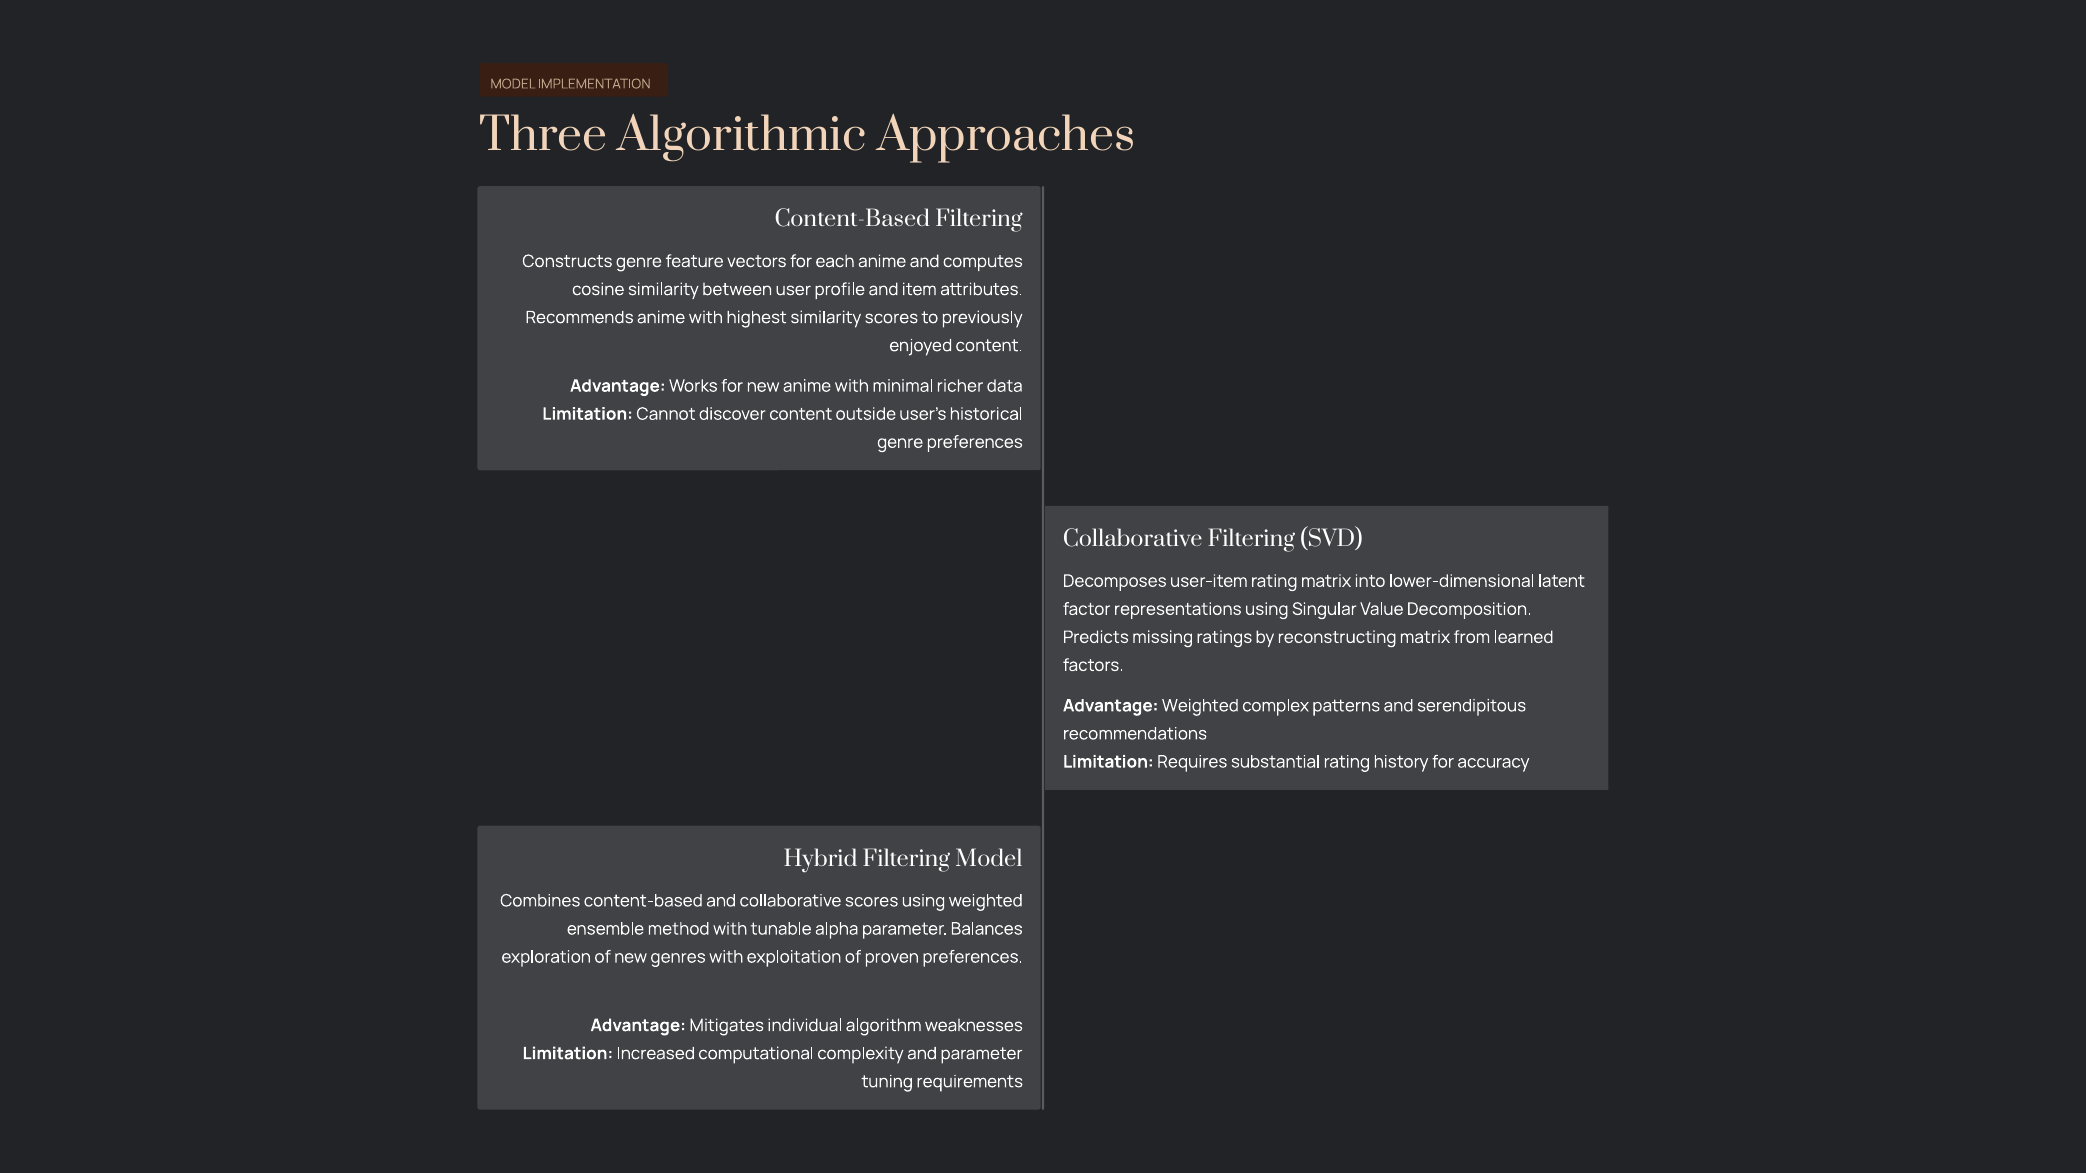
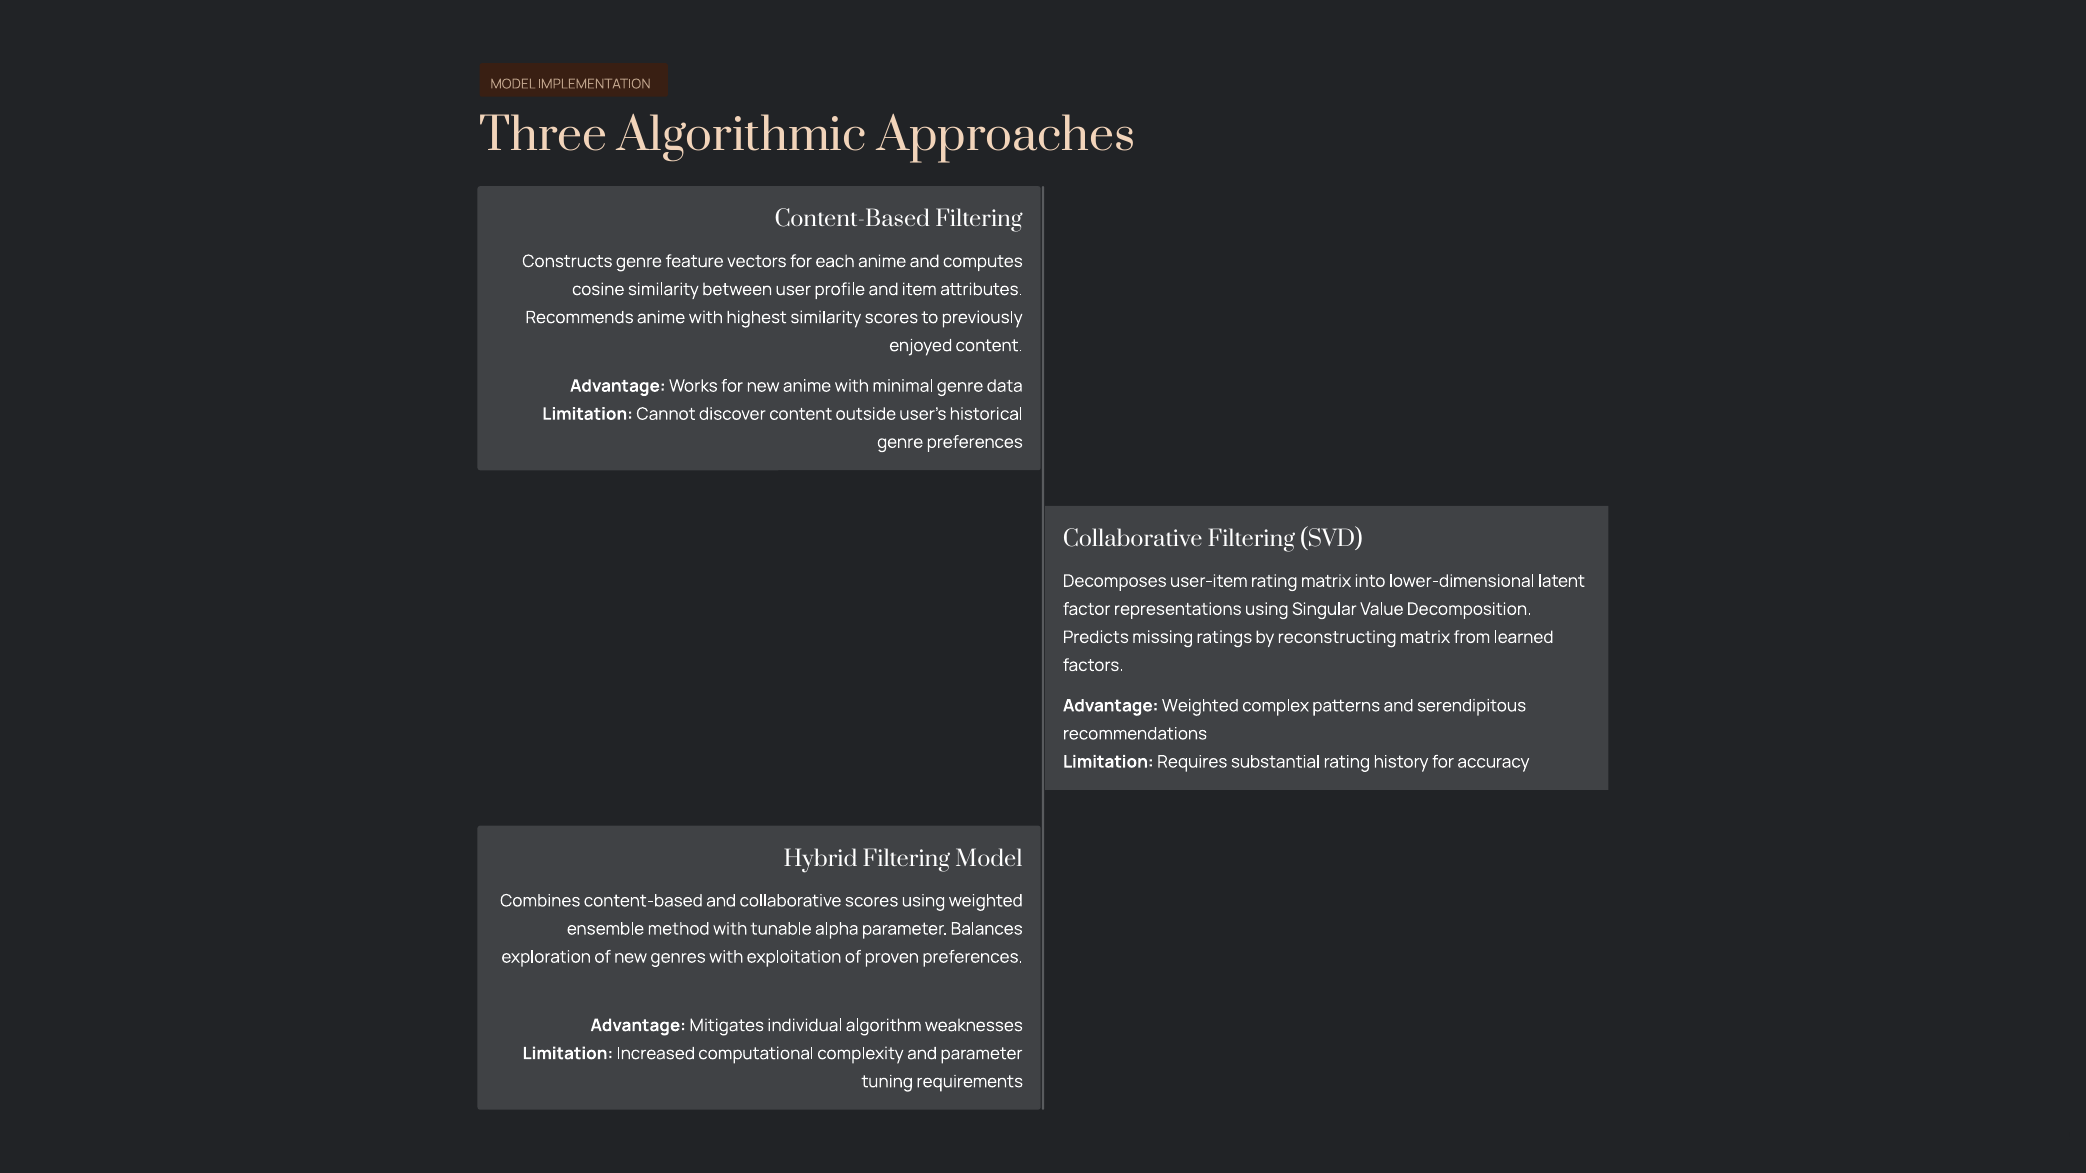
minimal richer: richer -> genre (960, 386)
